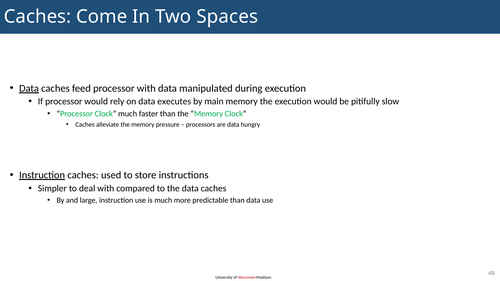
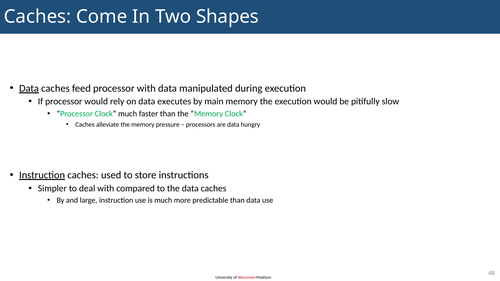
Spaces: Spaces -> Shapes (227, 17)
